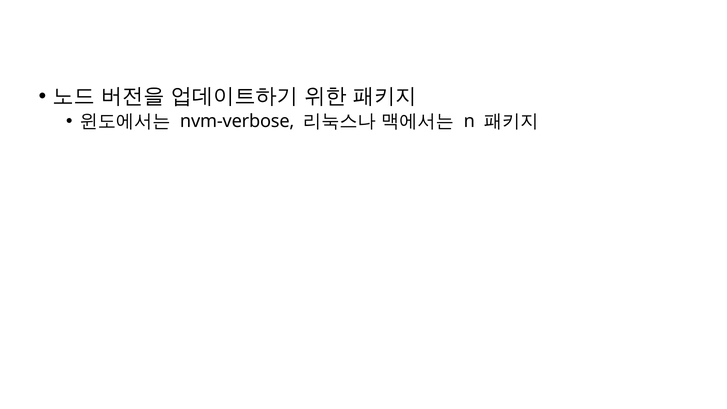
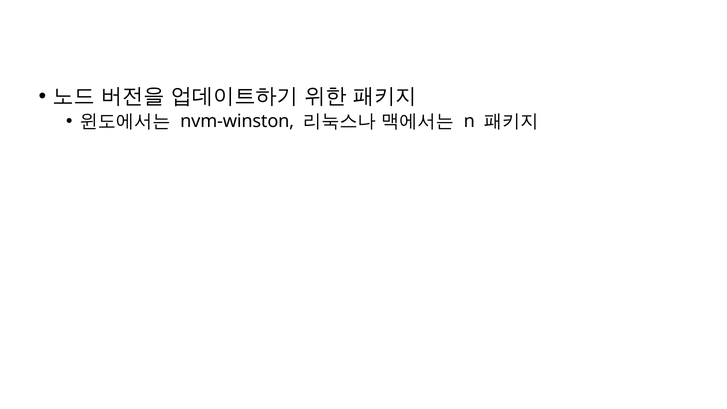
nvm-verbose: nvm-verbose -> nvm-winston (237, 121)
